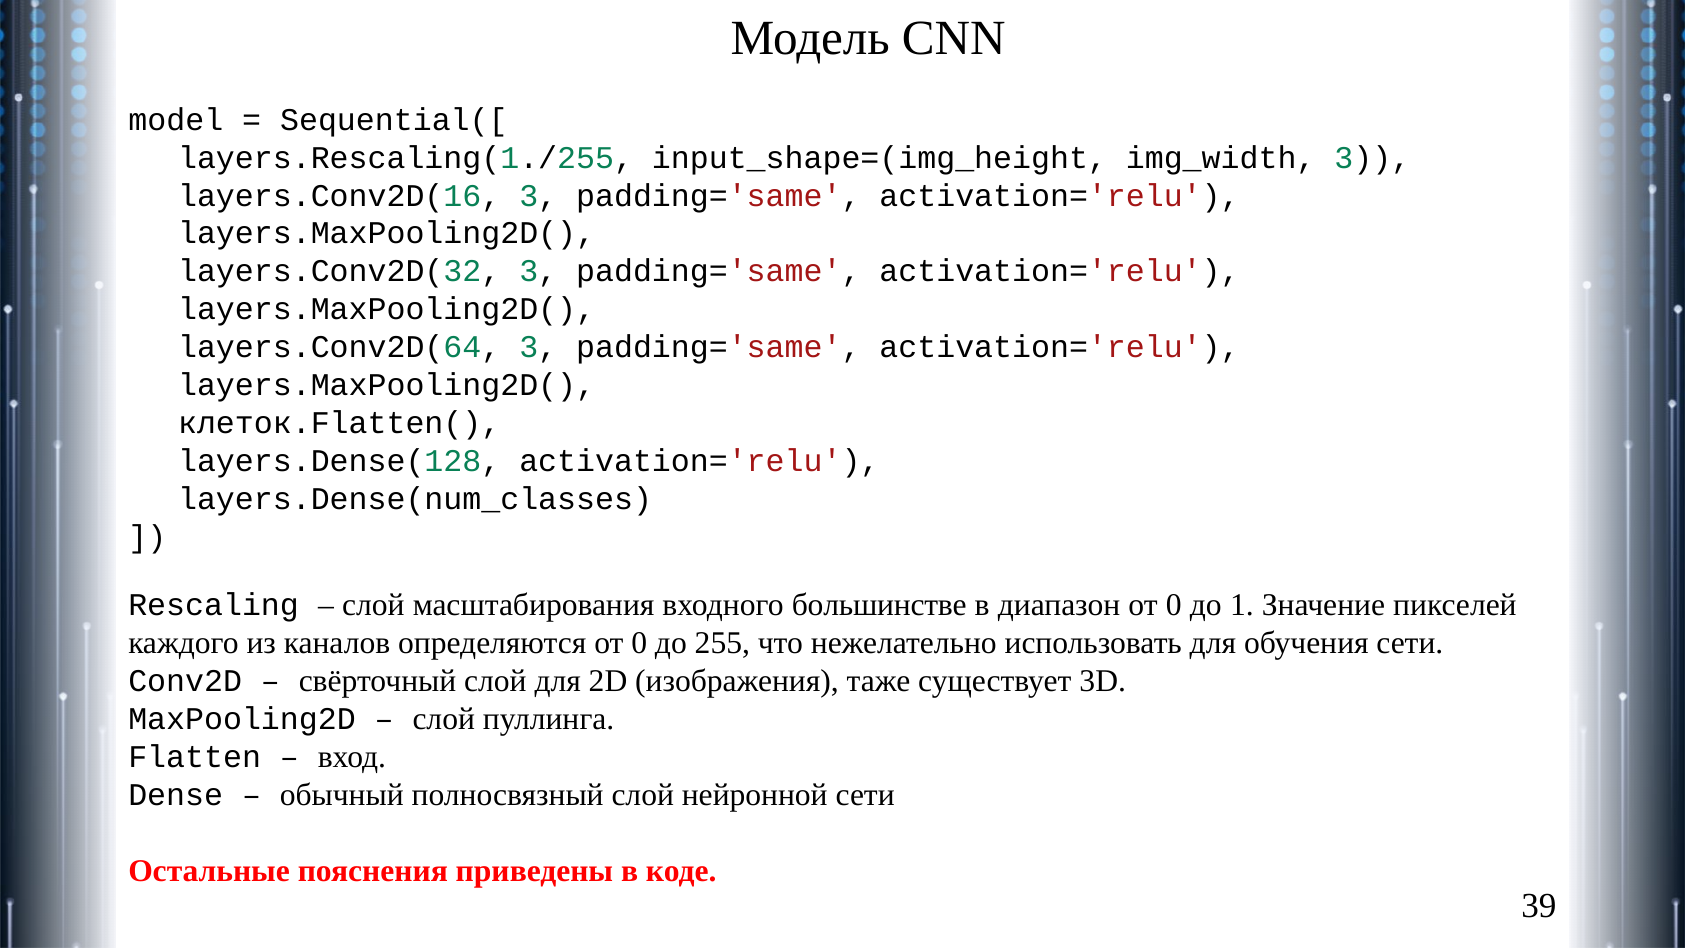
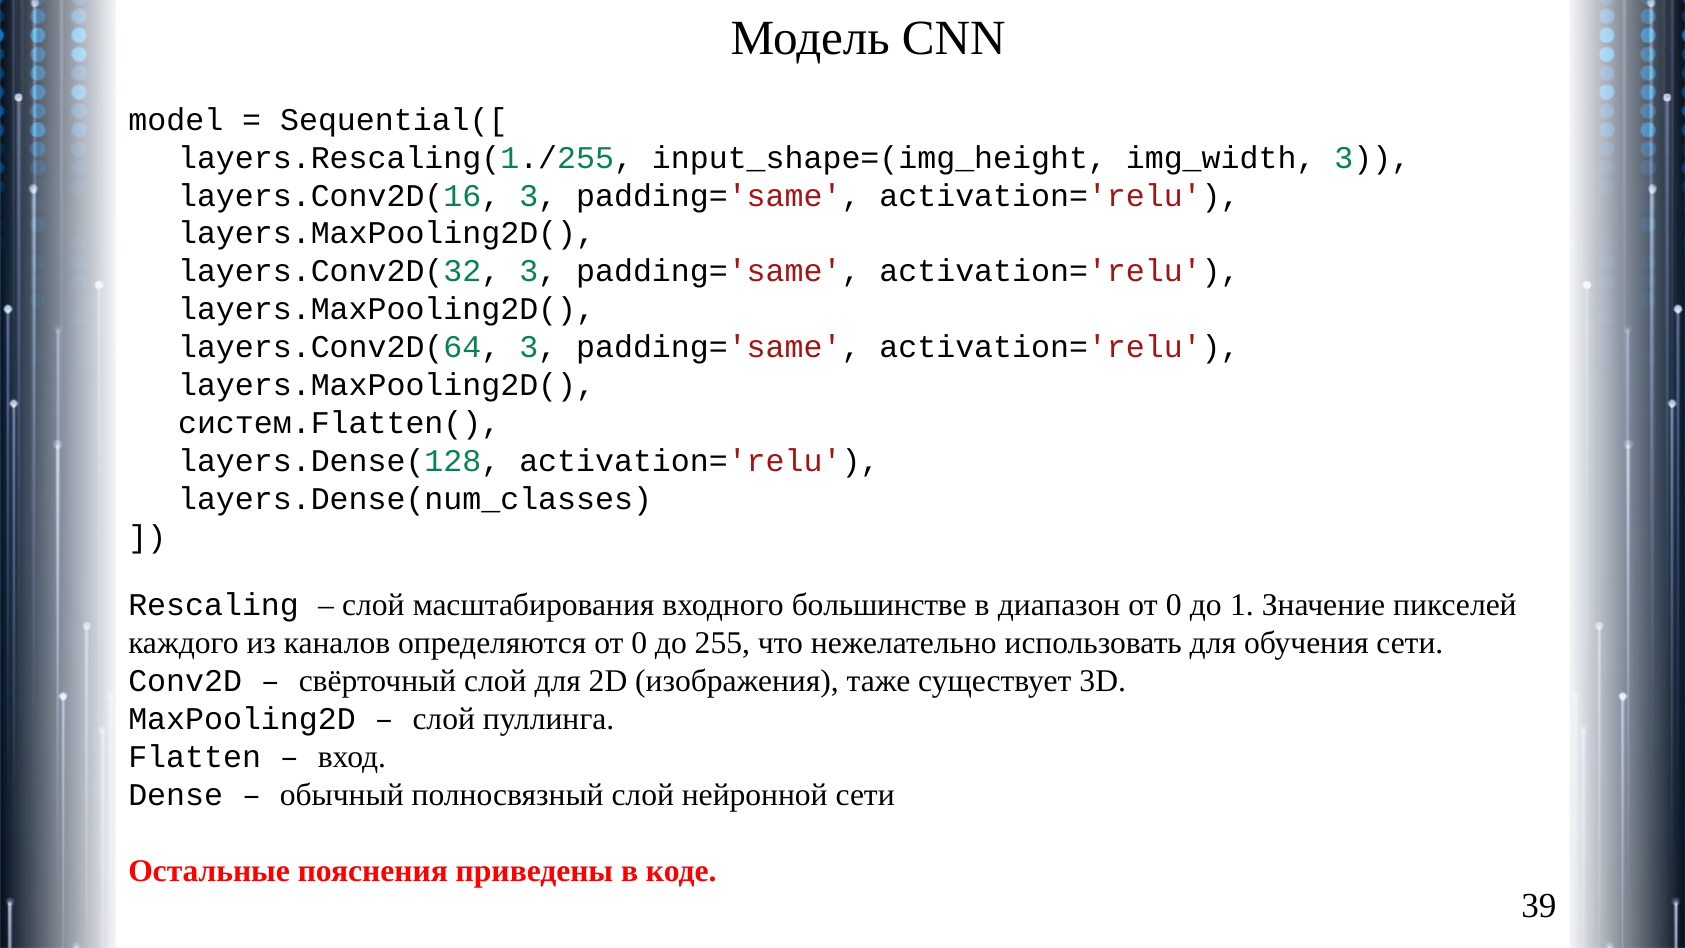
клеток.Flatten(: клеток.Flatten( -> систем.Flatten( (339, 423)
